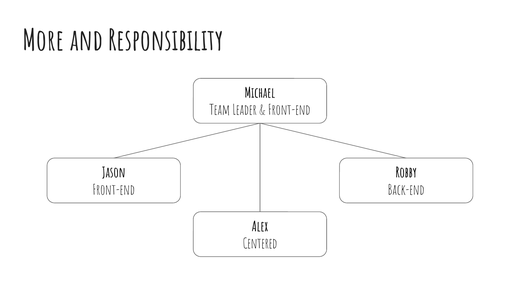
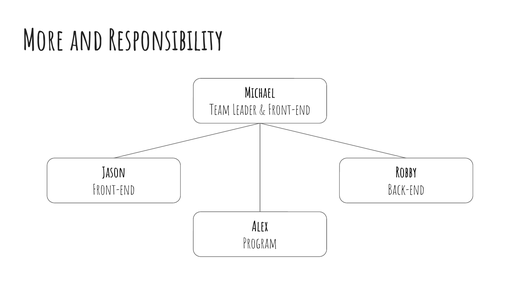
Centered: Centered -> Program (260, 244)
